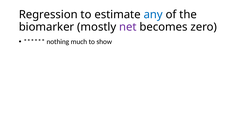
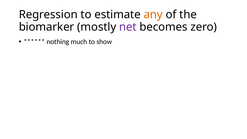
any colour: blue -> orange (153, 15)
